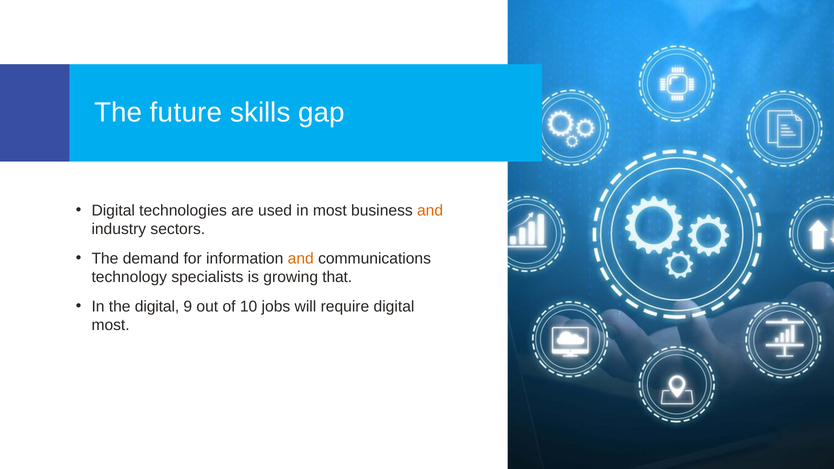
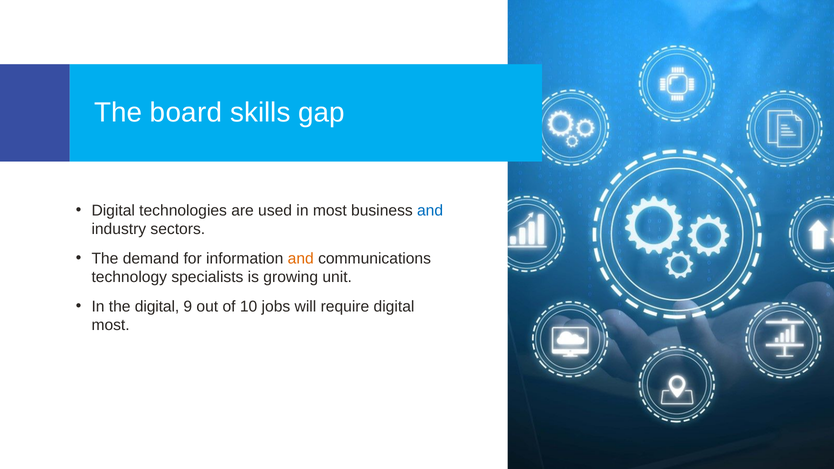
future: future -> board (186, 113)
and colour: orange -> blue (430, 211)
that: that -> unit (337, 277)
